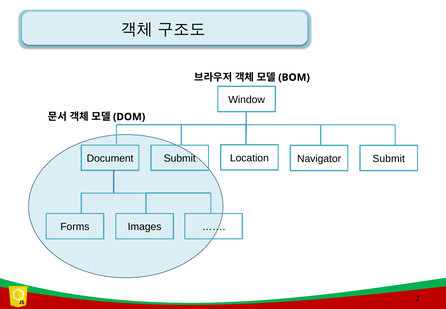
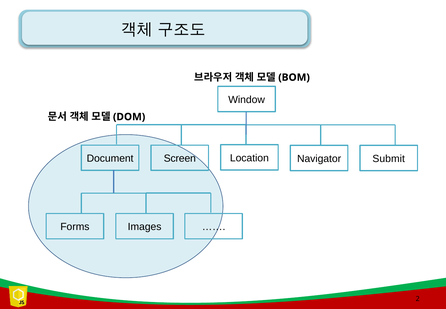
Submit: Submit -> Screen (180, 158)
